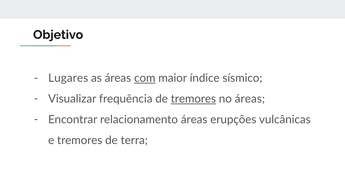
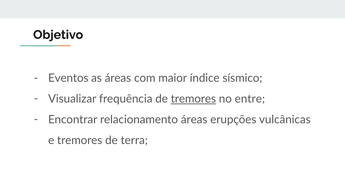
Lugares: Lugares -> Eventos (68, 78)
com underline: present -> none (145, 78)
no áreas: áreas -> entre (250, 99)
